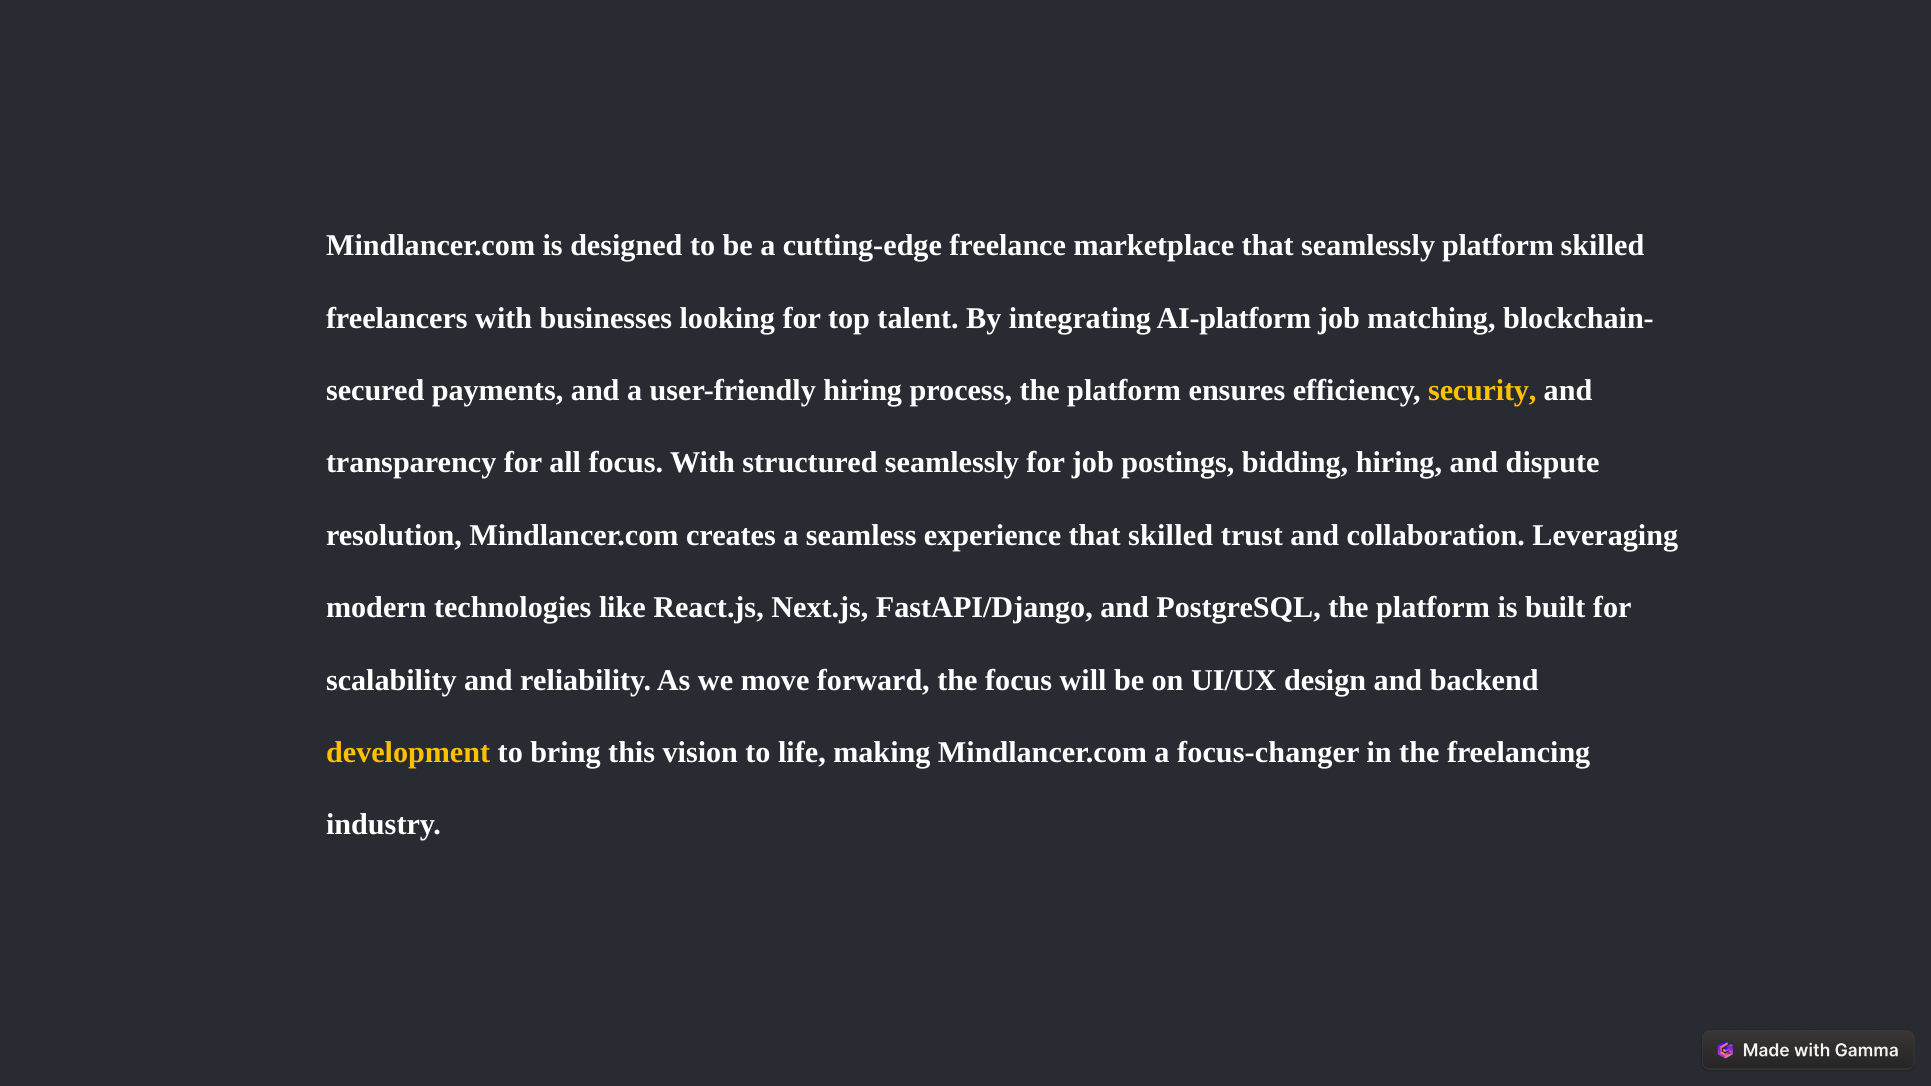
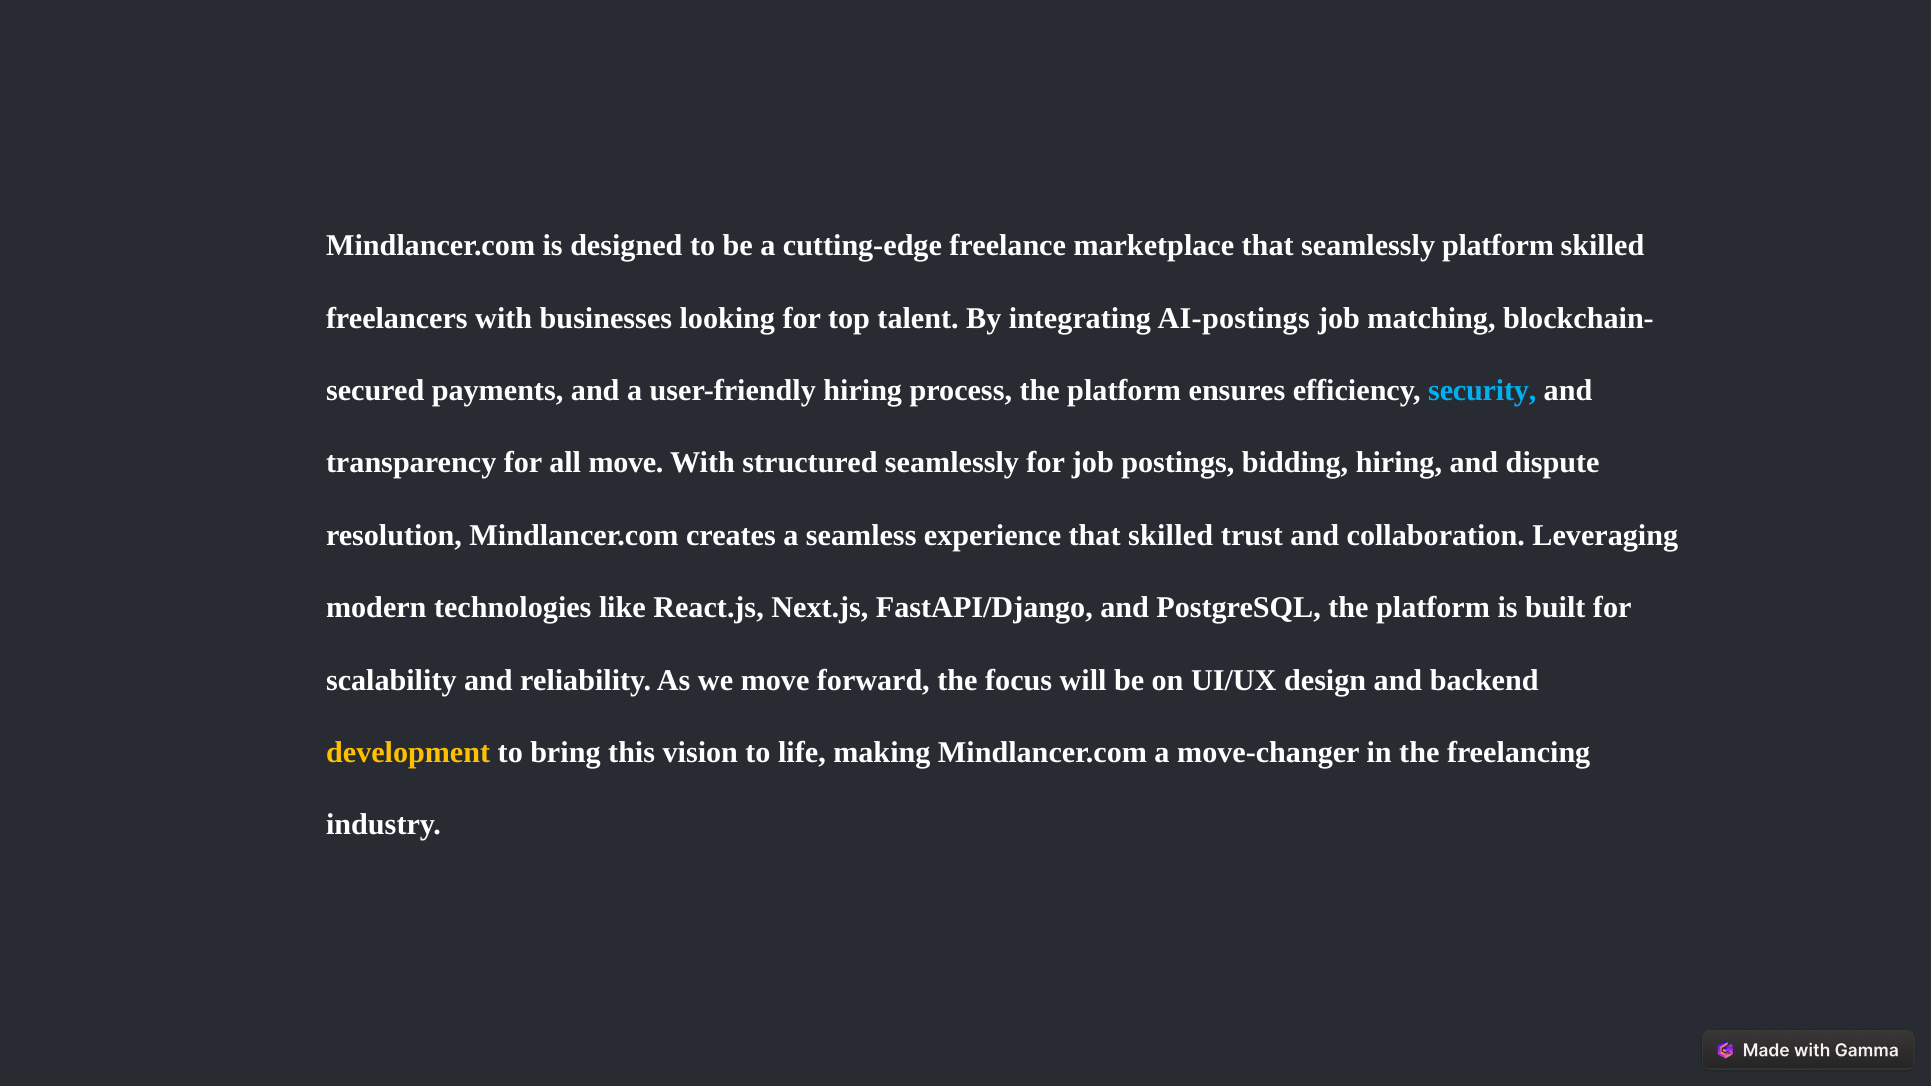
AI-platform: AI-platform -> AI-postings (1234, 318)
security colour: yellow -> light blue (1482, 391)
all focus: focus -> move (626, 463)
focus-changer: focus-changer -> move-changer (1268, 753)
